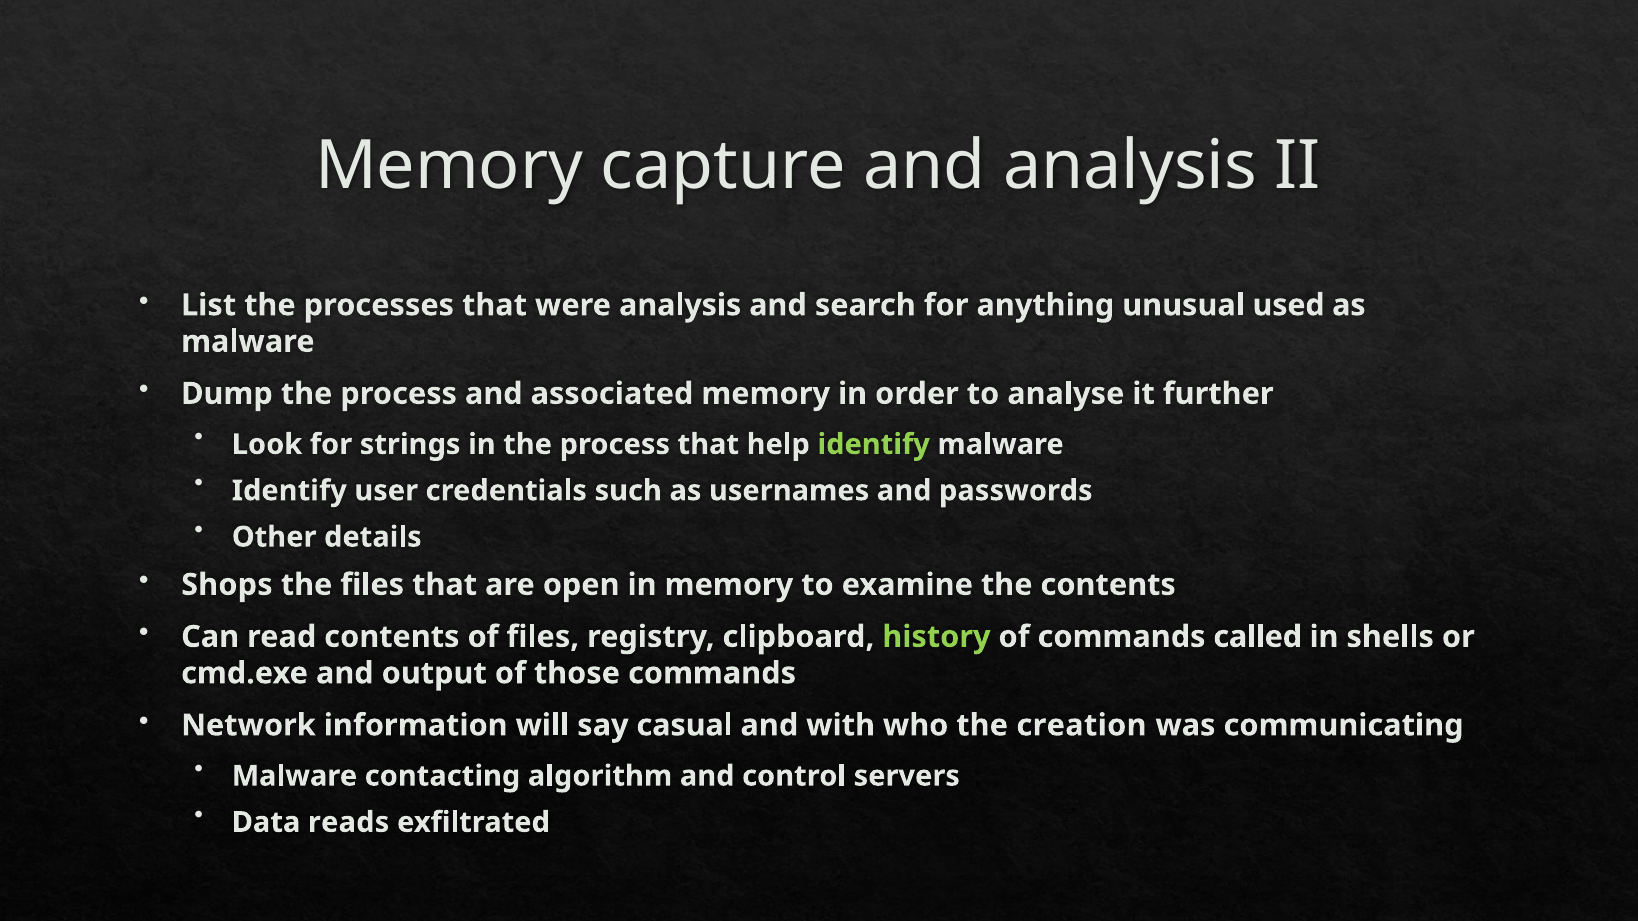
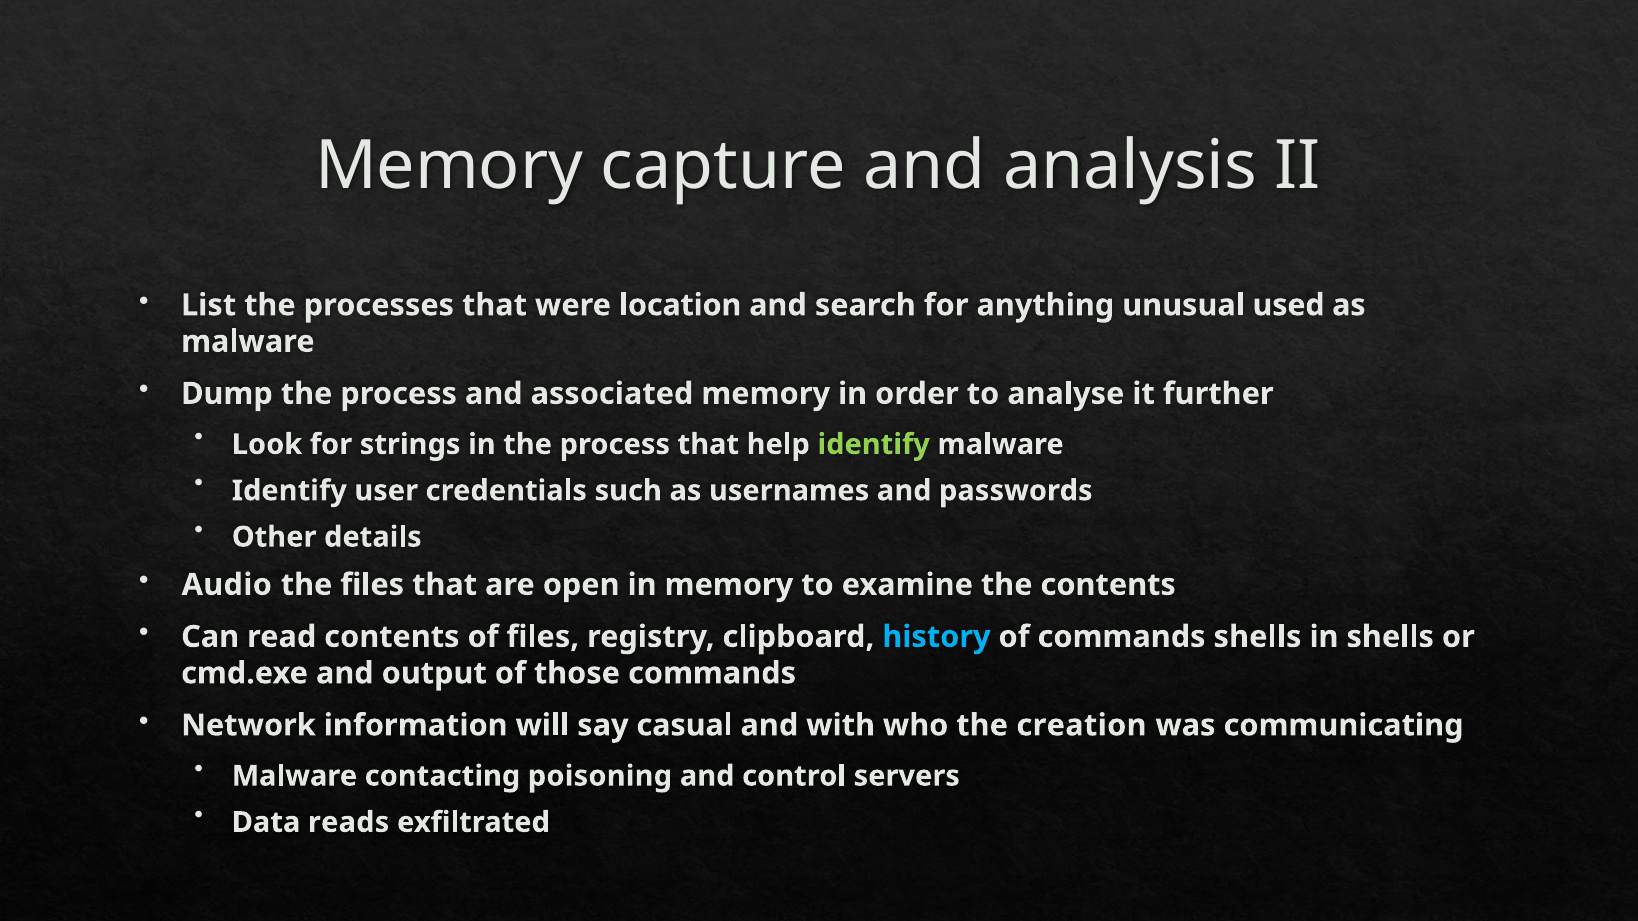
were analysis: analysis -> location (680, 305)
Shops: Shops -> Audio (227, 585)
history colour: light green -> light blue (936, 637)
commands called: called -> shells (1257, 637)
algorithm: algorithm -> poisoning (600, 776)
